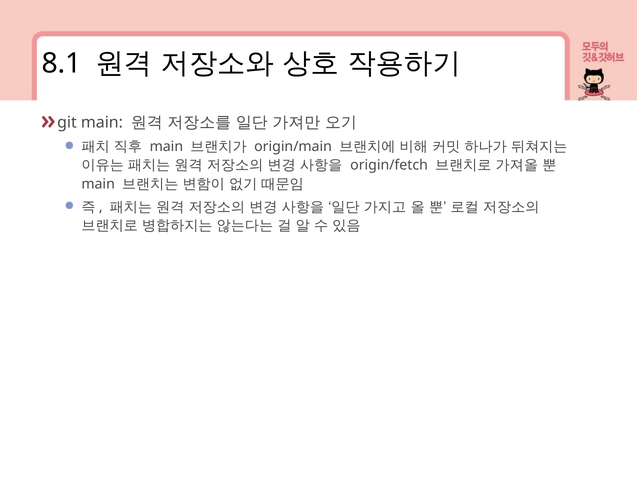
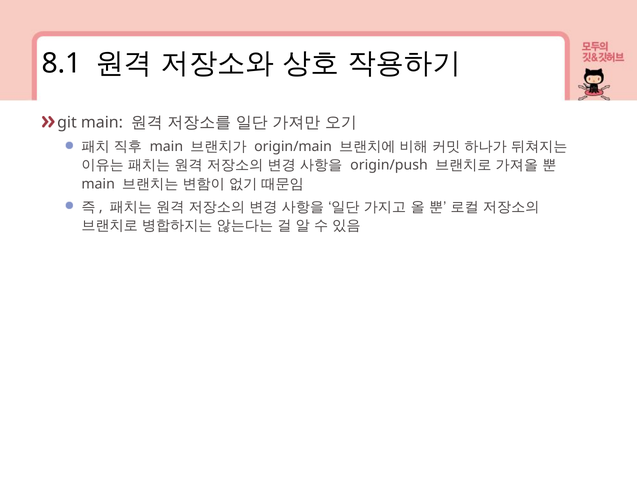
origin/fetch: origin/fetch -> origin/push (389, 166)
